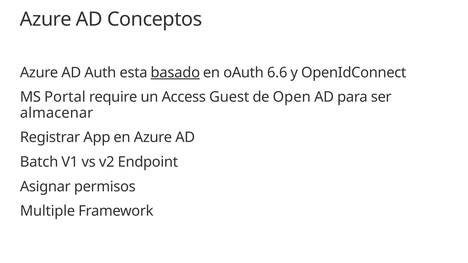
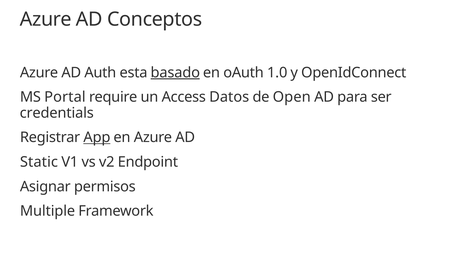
6.6: 6.6 -> 1.0 (277, 73)
Guest: Guest -> Datos (229, 97)
almacenar: almacenar -> credentials (57, 113)
App underline: none -> present (97, 138)
Batch: Batch -> Static (39, 162)
